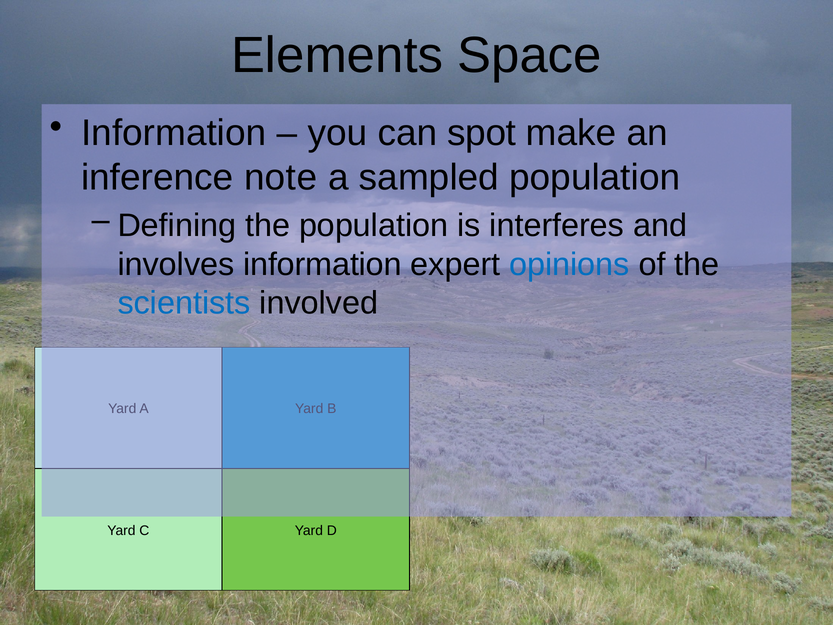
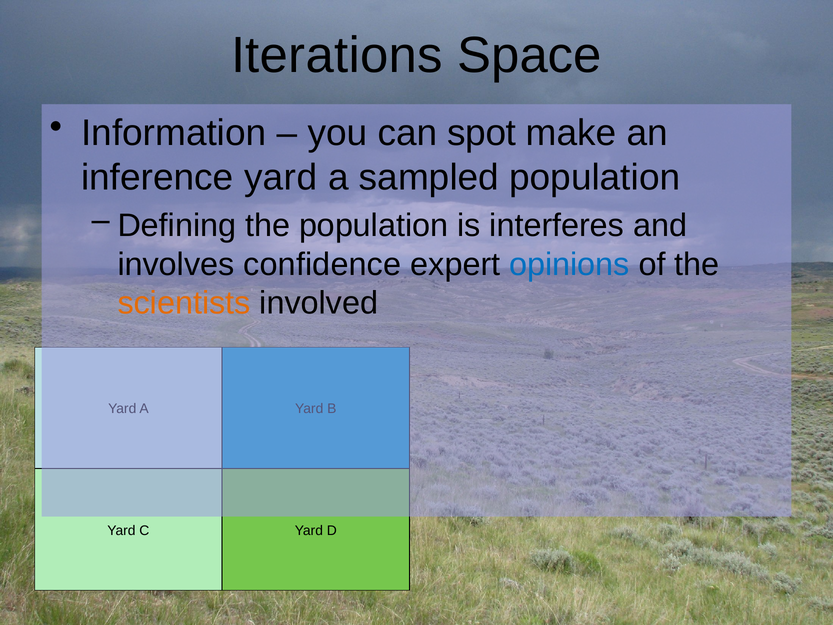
Elements: Elements -> Iterations (337, 56)
inference note: note -> yard (281, 178)
involves information: information -> confidence (322, 264)
scientists colour: blue -> orange (184, 303)
